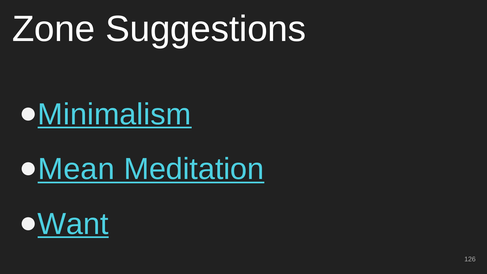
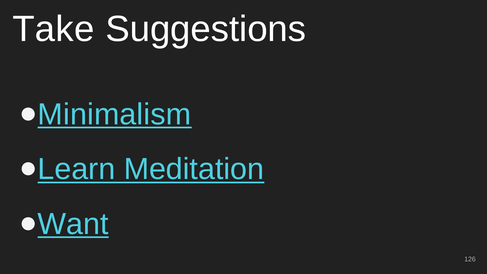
Zone: Zone -> Take (53, 29)
Mean: Mean -> Learn (76, 169)
